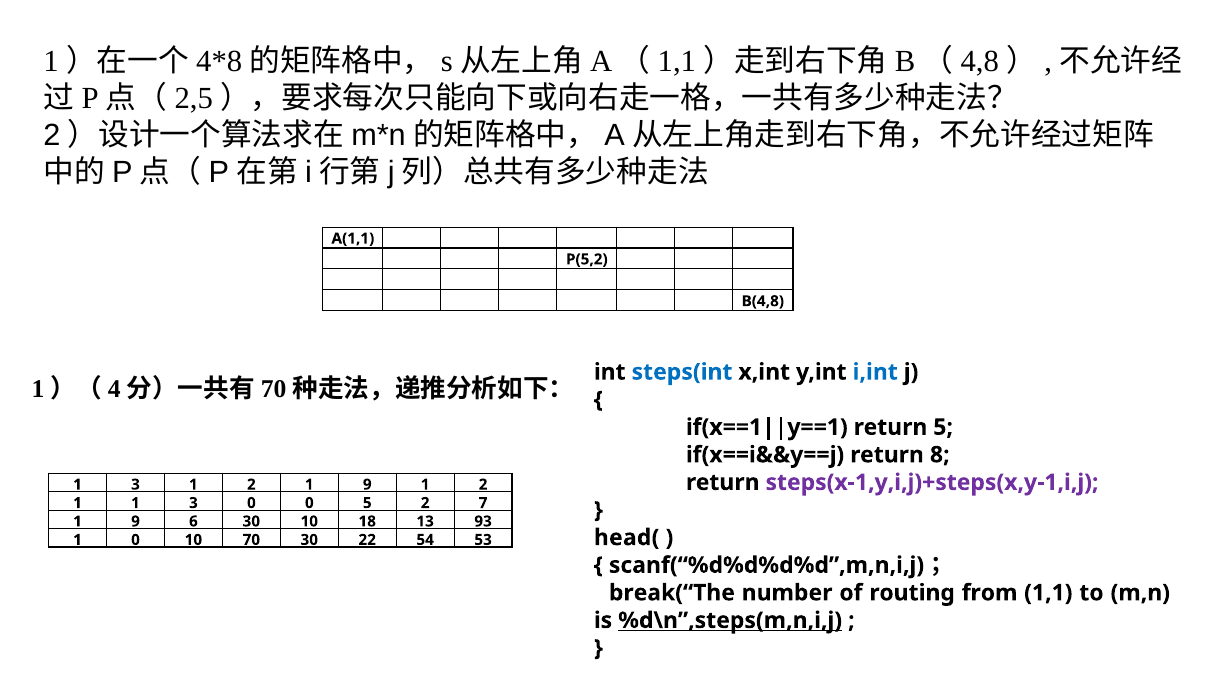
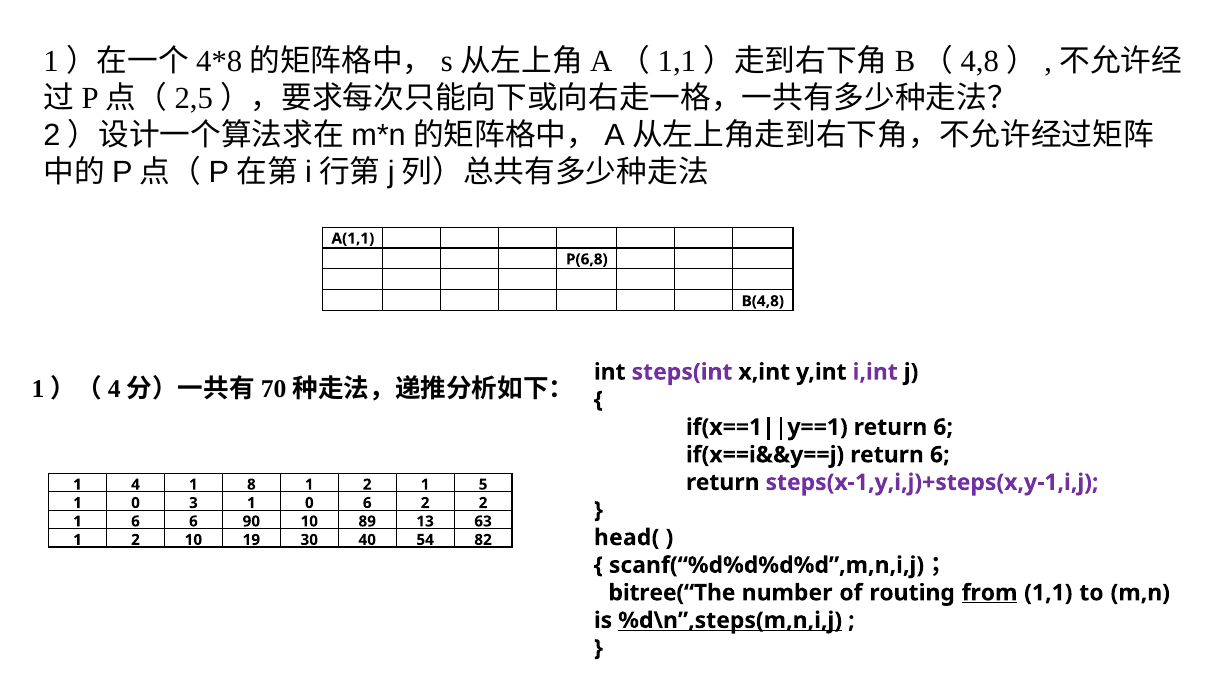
P(5,2: P(5,2 -> P(6,8 (587, 259)
steps(int colour: blue -> purple (682, 372)
i,int colour: blue -> purple (875, 372)
5: 5 -> 6 (943, 427)
if(x==i&&y==j return 8: 8 -> 6 (940, 455)
3: 3 -> 4 (135, 485)
2: 2 -> 8 (251, 485)
9: 9 -> 2 (367, 485)
2: 2 -> 5 (483, 485)
1: 1 -> 0 (135, 503)
3 0: 0 -> 1 (251, 503)
0 5: 5 -> 6 (367, 503)
2 7: 7 -> 2 (483, 503)
9: 9 -> 6 (135, 522)
6 30: 30 -> 90 (251, 522)
18: 18 -> 89 (367, 522)
93: 93 -> 63 (483, 522)
0: 0 -> 2 (135, 540)
70: 70 -> 19 (251, 540)
22: 22 -> 40 (367, 540)
53: 53 -> 82 (483, 540)
break(“The: break(“The -> bitree(“The (672, 593)
from underline: none -> present (990, 593)
